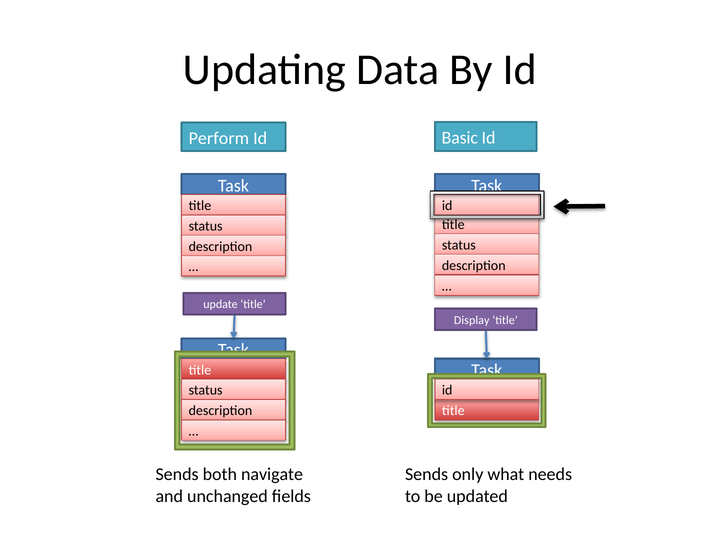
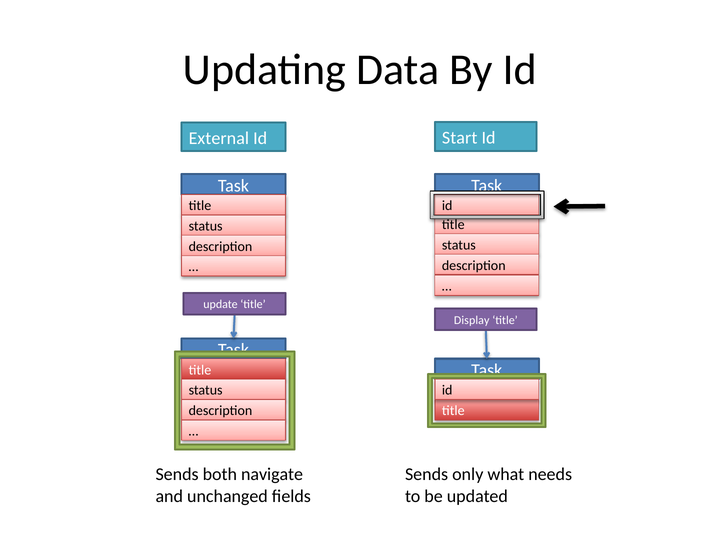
Perform: Perform -> External (219, 138)
Basic: Basic -> Start (460, 138)
